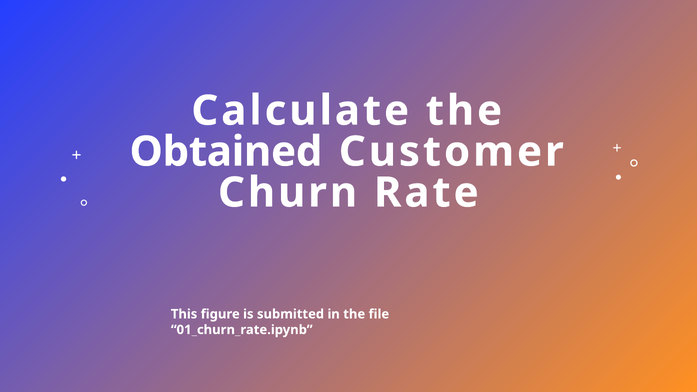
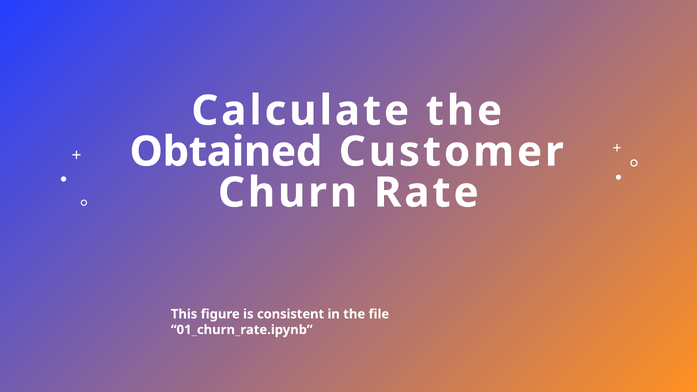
submitted: submitted -> consistent (291, 314)
